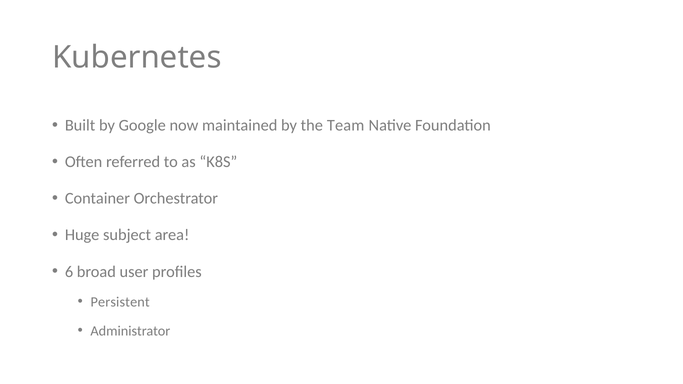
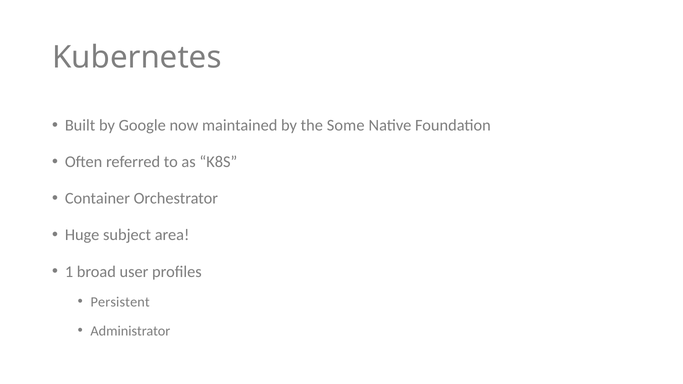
Team: Team -> Some (346, 126)
6: 6 -> 1 (69, 272)
